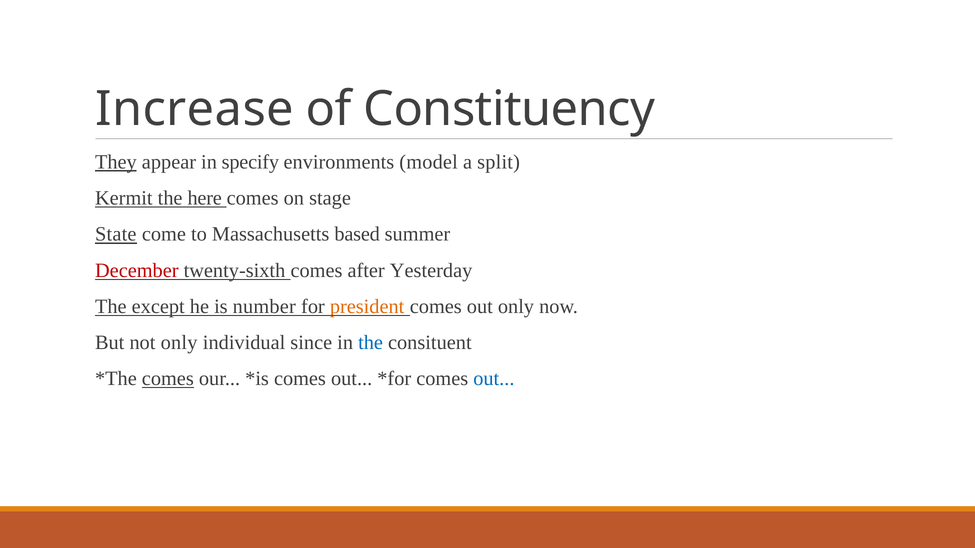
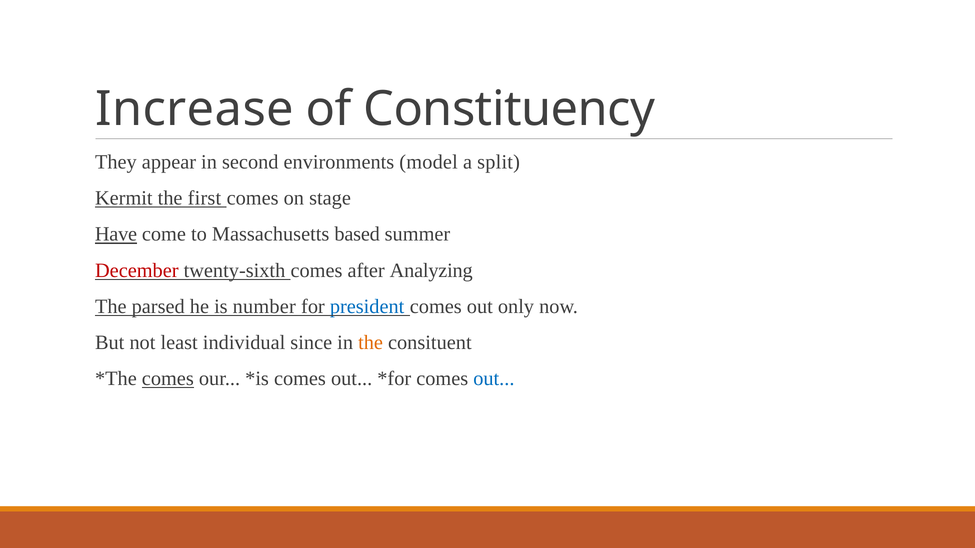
They underline: present -> none (116, 162)
specify: specify -> second (250, 162)
here: here -> first (204, 198)
State: State -> Have (116, 234)
Yesterday: Yesterday -> Analyzing (431, 271)
except: except -> parsed (158, 307)
president colour: orange -> blue (367, 307)
not only: only -> least (179, 343)
the colour: blue -> orange (371, 343)
